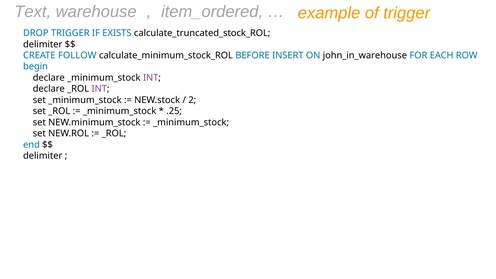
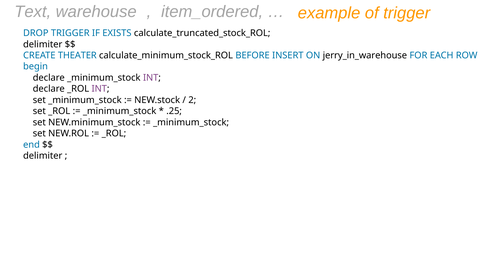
FOLLOW: FOLLOW -> THEATER (77, 55)
john_in_warehouse: john_in_warehouse -> jerry_in_warehouse (365, 55)
